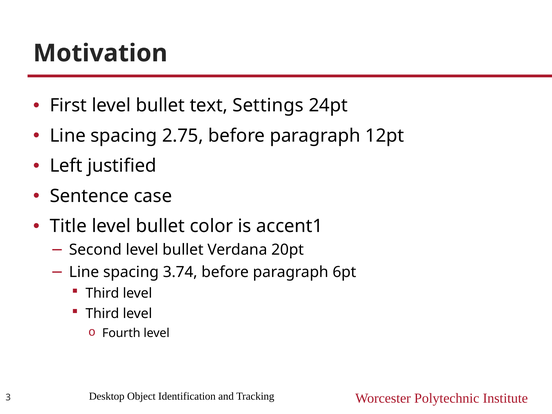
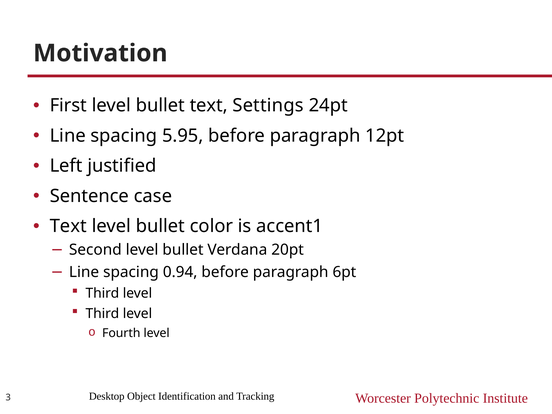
2.75: 2.75 -> 5.95 (183, 136)
Title: Title -> Text (68, 226)
3.74: 3.74 -> 0.94 (180, 272)
